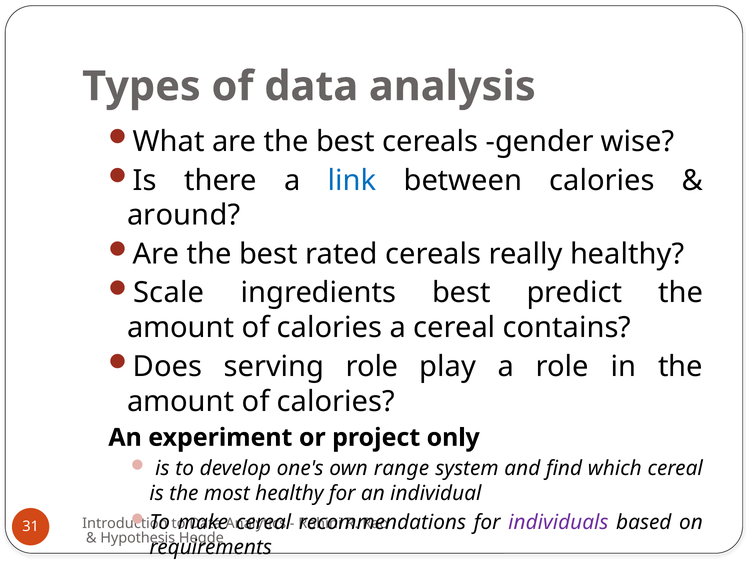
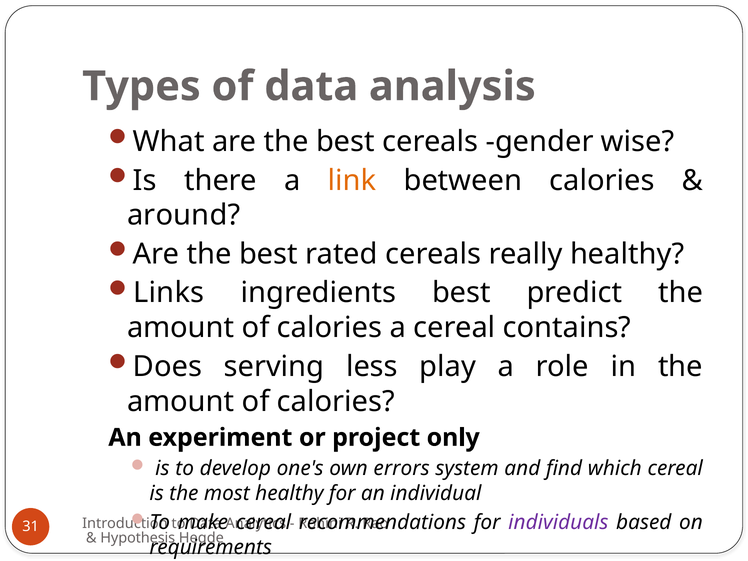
link colour: blue -> orange (352, 180)
Scale: Scale -> Links (169, 293)
serving role: role -> less (372, 367)
range: range -> errors (402, 469)
